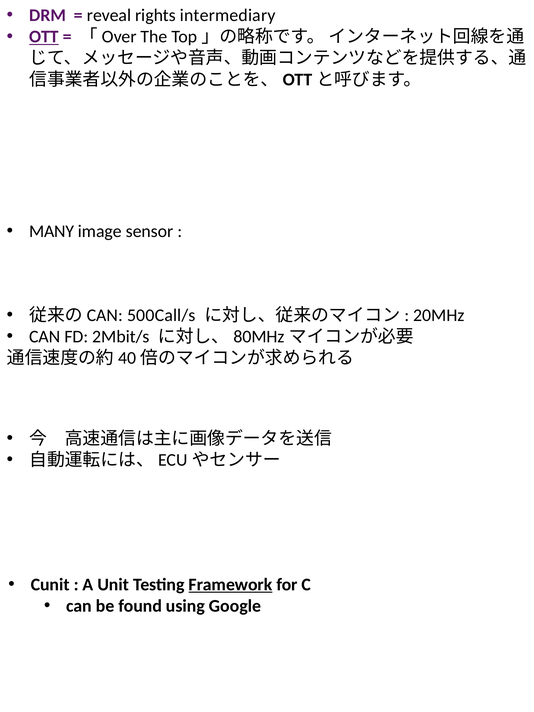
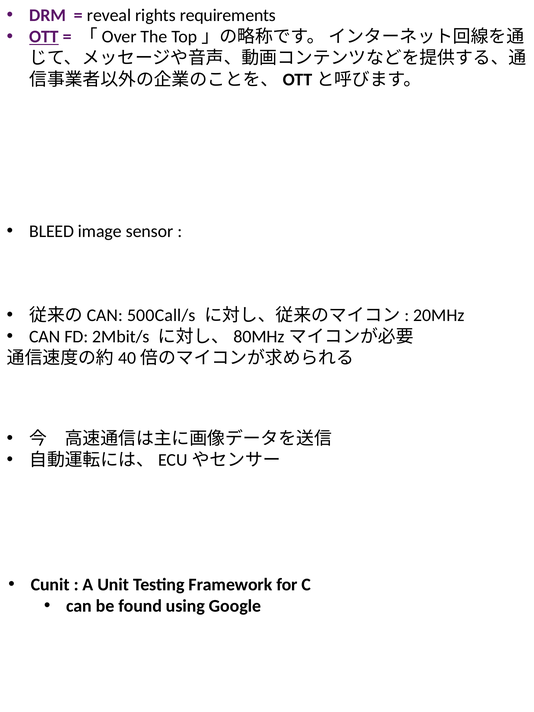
intermediary: intermediary -> requirements (228, 15)
MANY: MANY -> BLEED (52, 231)
Framework underline: present -> none (231, 584)
